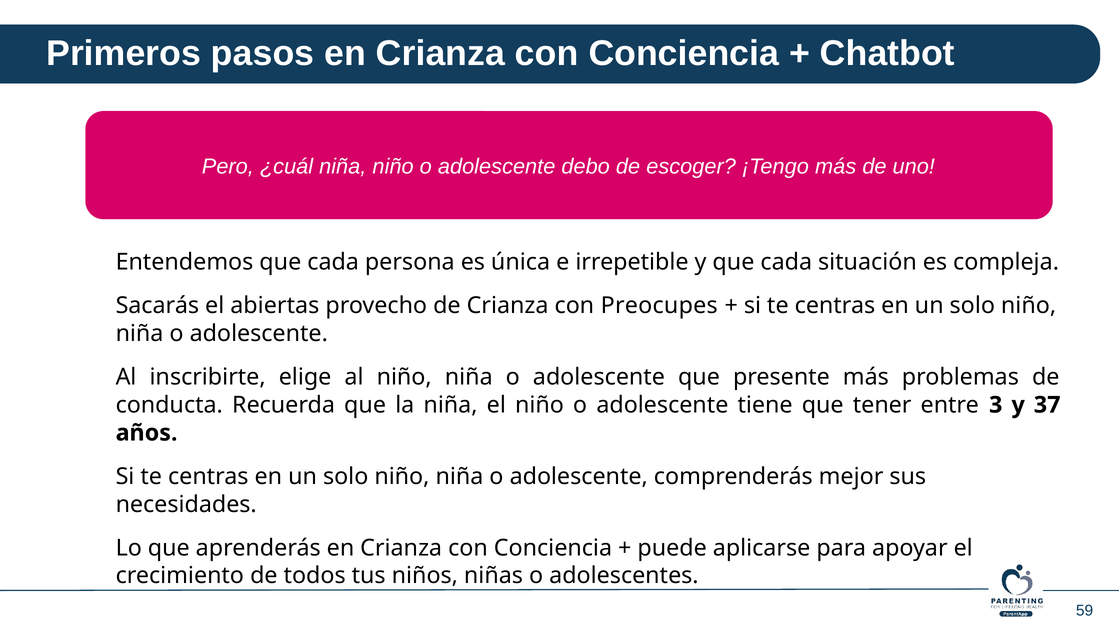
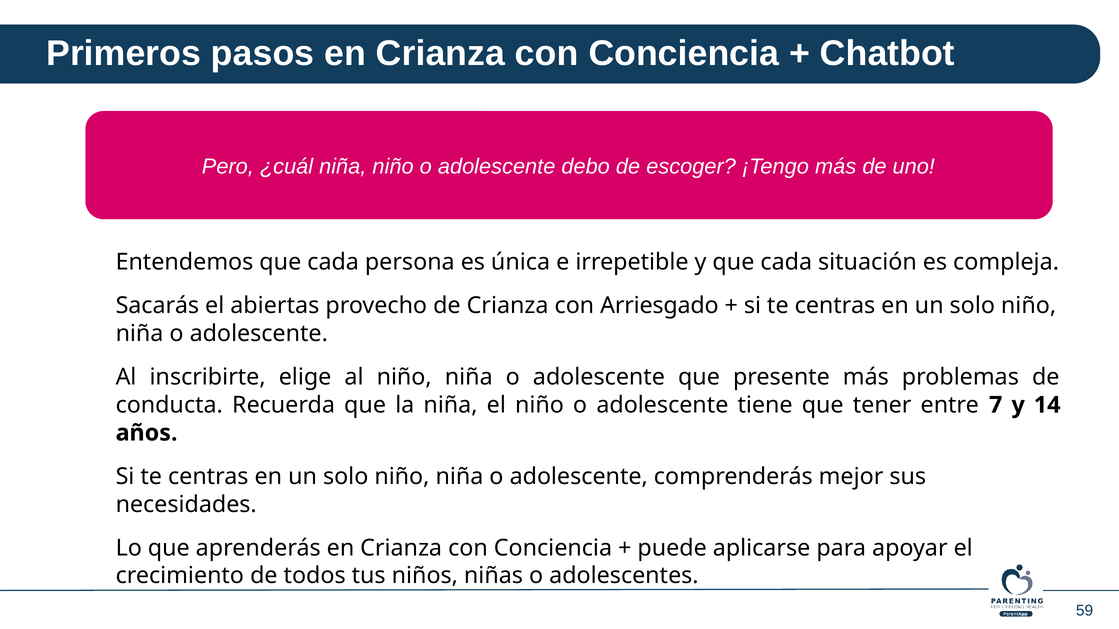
Preocupes: Preocupes -> Arriesgado (659, 306)
3: 3 -> 7 (996, 405)
37: 37 -> 14 (1047, 405)
